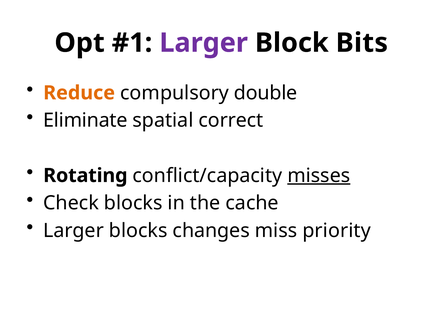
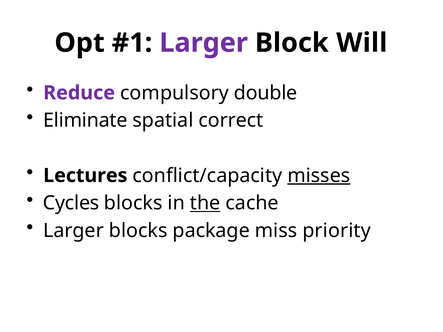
Bits: Bits -> Will (362, 43)
Reduce colour: orange -> purple (79, 93)
Rotating: Rotating -> Lectures (85, 176)
Check: Check -> Cycles (71, 203)
the underline: none -> present (205, 203)
changes: changes -> package (211, 231)
